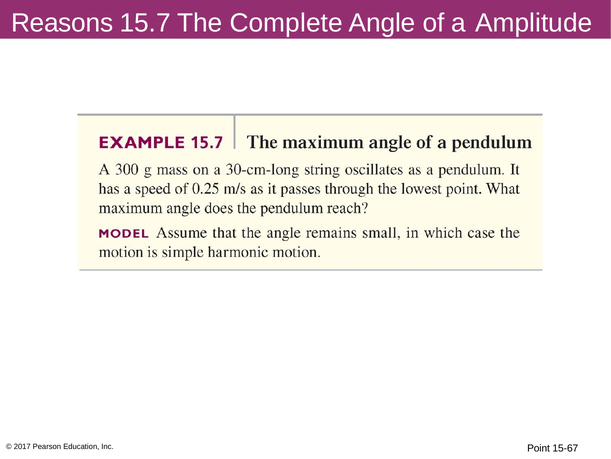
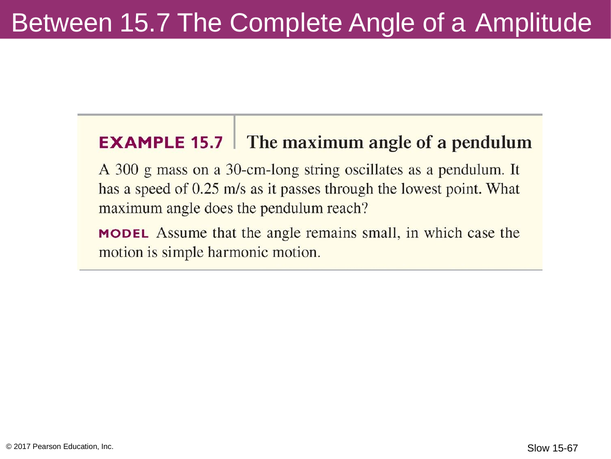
Reasons: Reasons -> Between (62, 23)
Point: Point -> Slow (538, 447)
